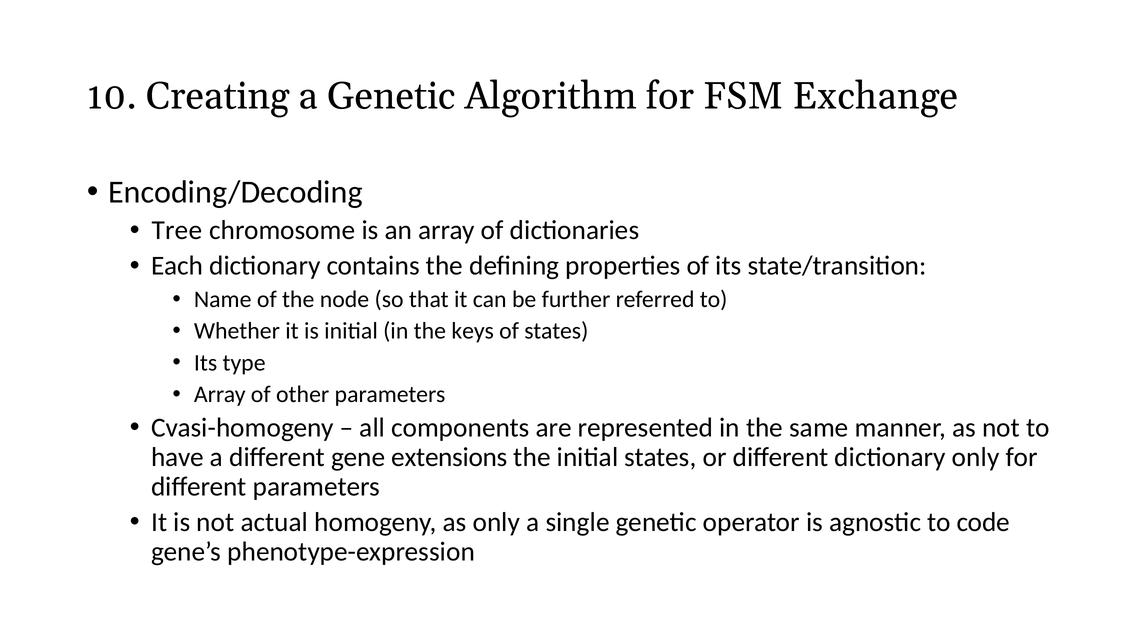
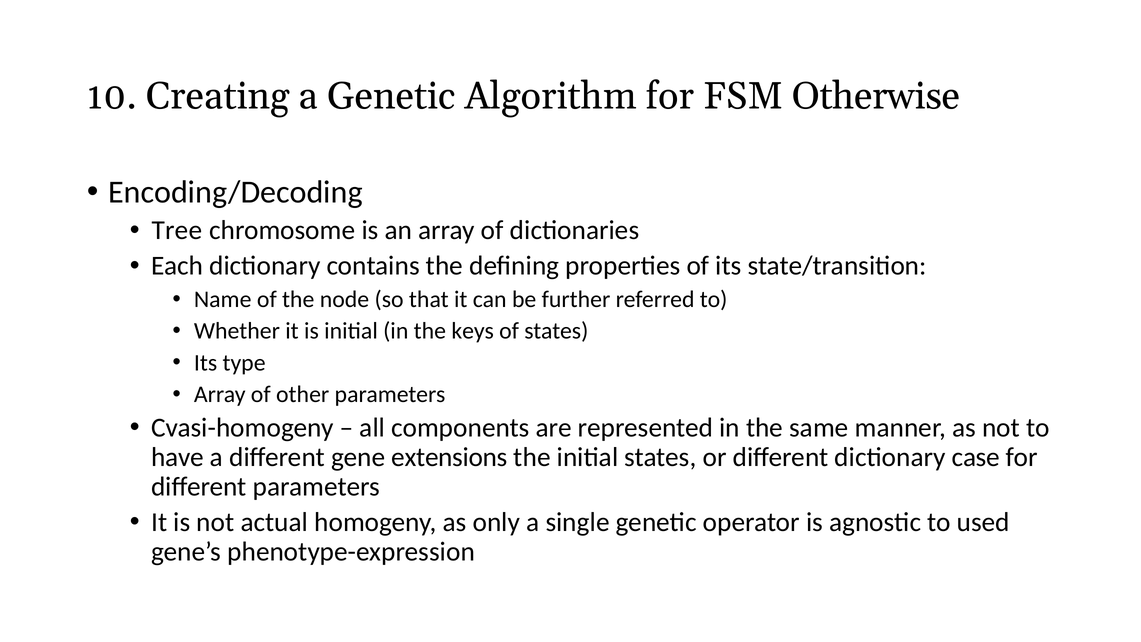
Exchange: Exchange -> Otherwise (876, 96)
dictionary only: only -> case (976, 457)
code: code -> used (983, 522)
